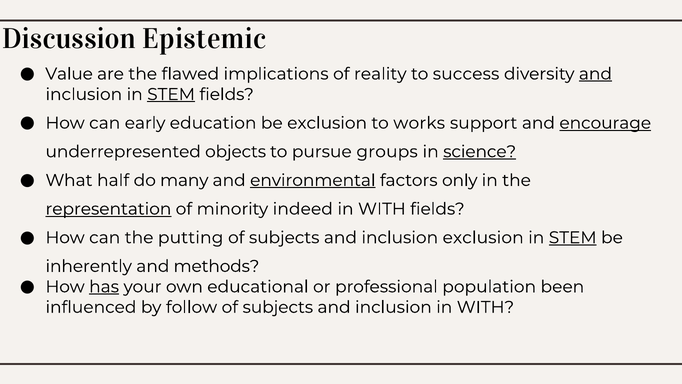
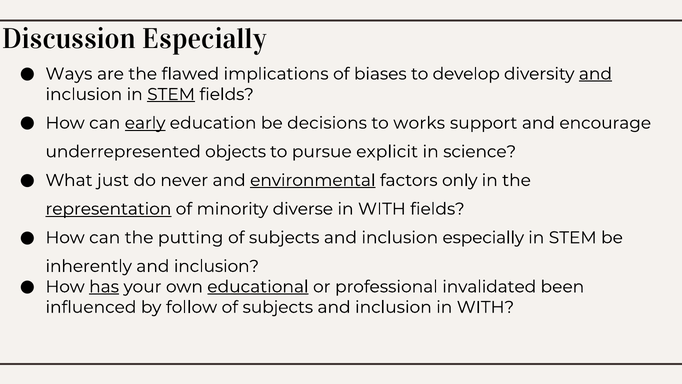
Discussion Epistemic: Epistemic -> Especially (204, 39)
Value: Value -> Ways (69, 74)
reality: reality -> biases (380, 74)
success: success -> develop (466, 74)
early underline: none -> present (145, 123)
be exclusion: exclusion -> decisions (327, 123)
encourage underline: present -> none (605, 123)
groups: groups -> explicit (387, 152)
science underline: present -> none (480, 152)
half: half -> just (113, 180)
many: many -> never (184, 180)
indeed: indeed -> diverse (303, 209)
inclusion exclusion: exclusion -> especially (483, 237)
STEM underline: present -> none (573, 237)
methods: methods -> inclusion (216, 266)
educational underline: none -> present (258, 286)
population: population -> invalidated (489, 286)
